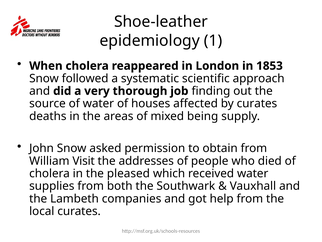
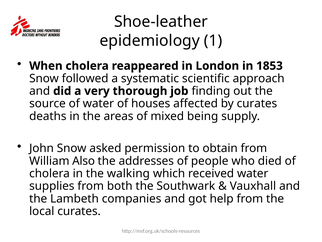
Visit: Visit -> Also (84, 161)
pleased: pleased -> walking (128, 173)
